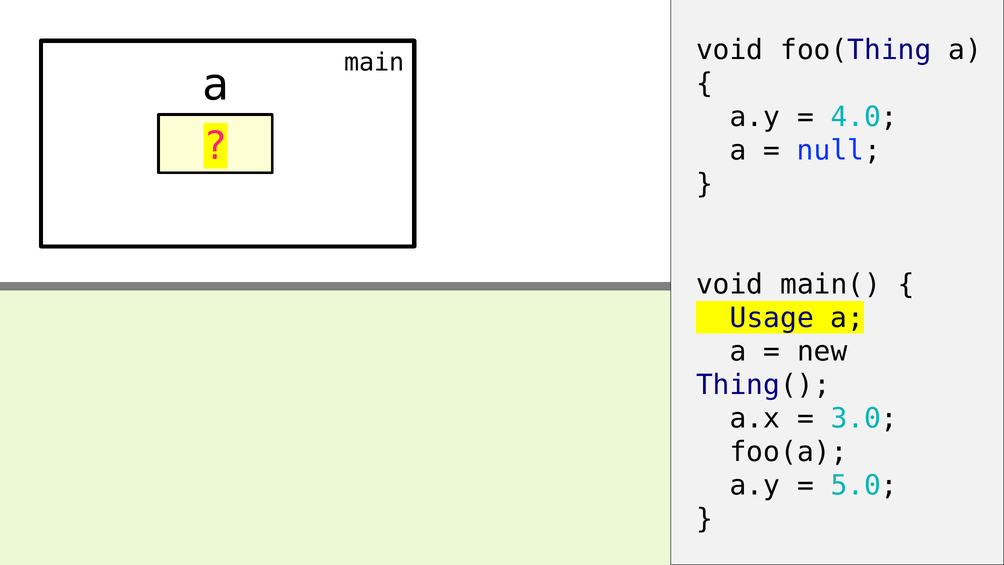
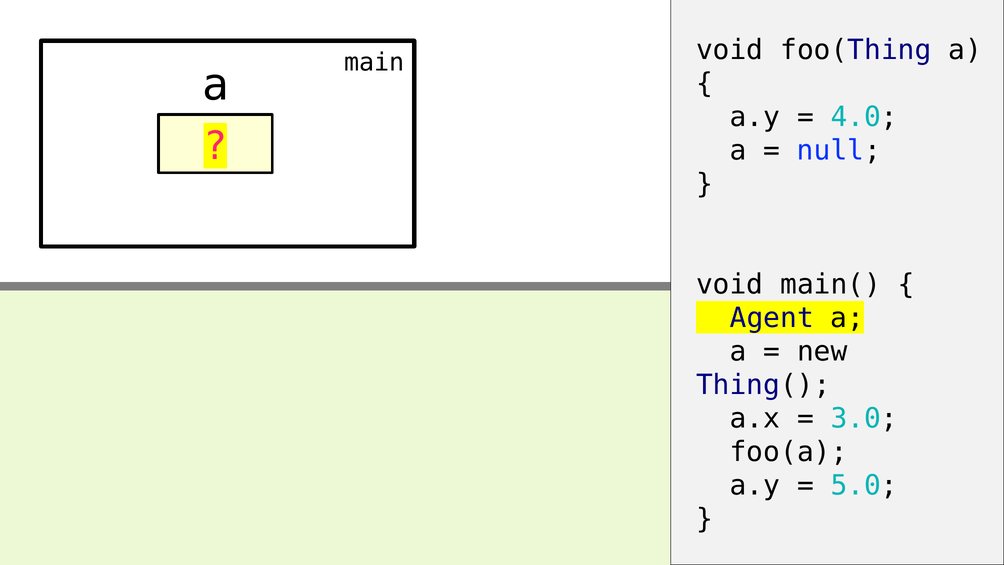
Usage: Usage -> Agent (772, 318)
